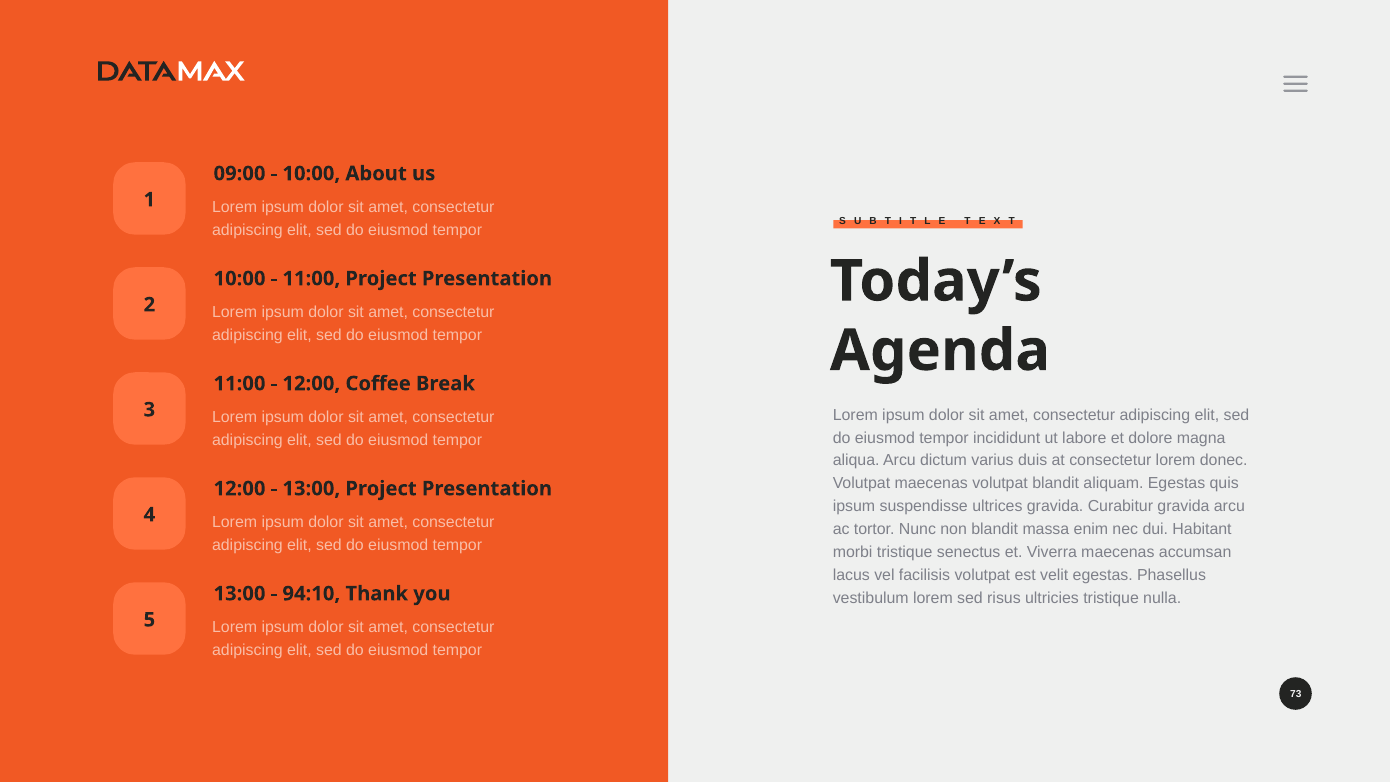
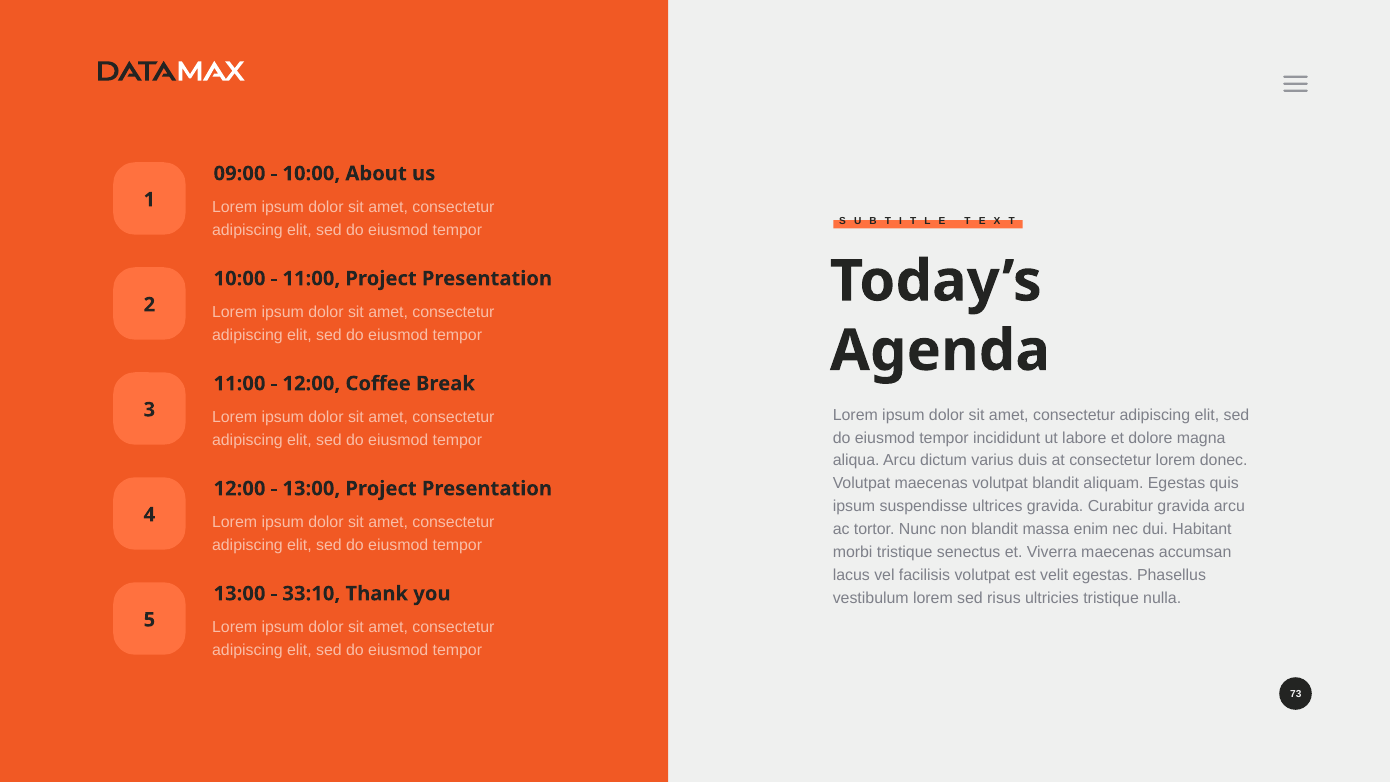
94:10: 94:10 -> 33:10 (311, 594)
